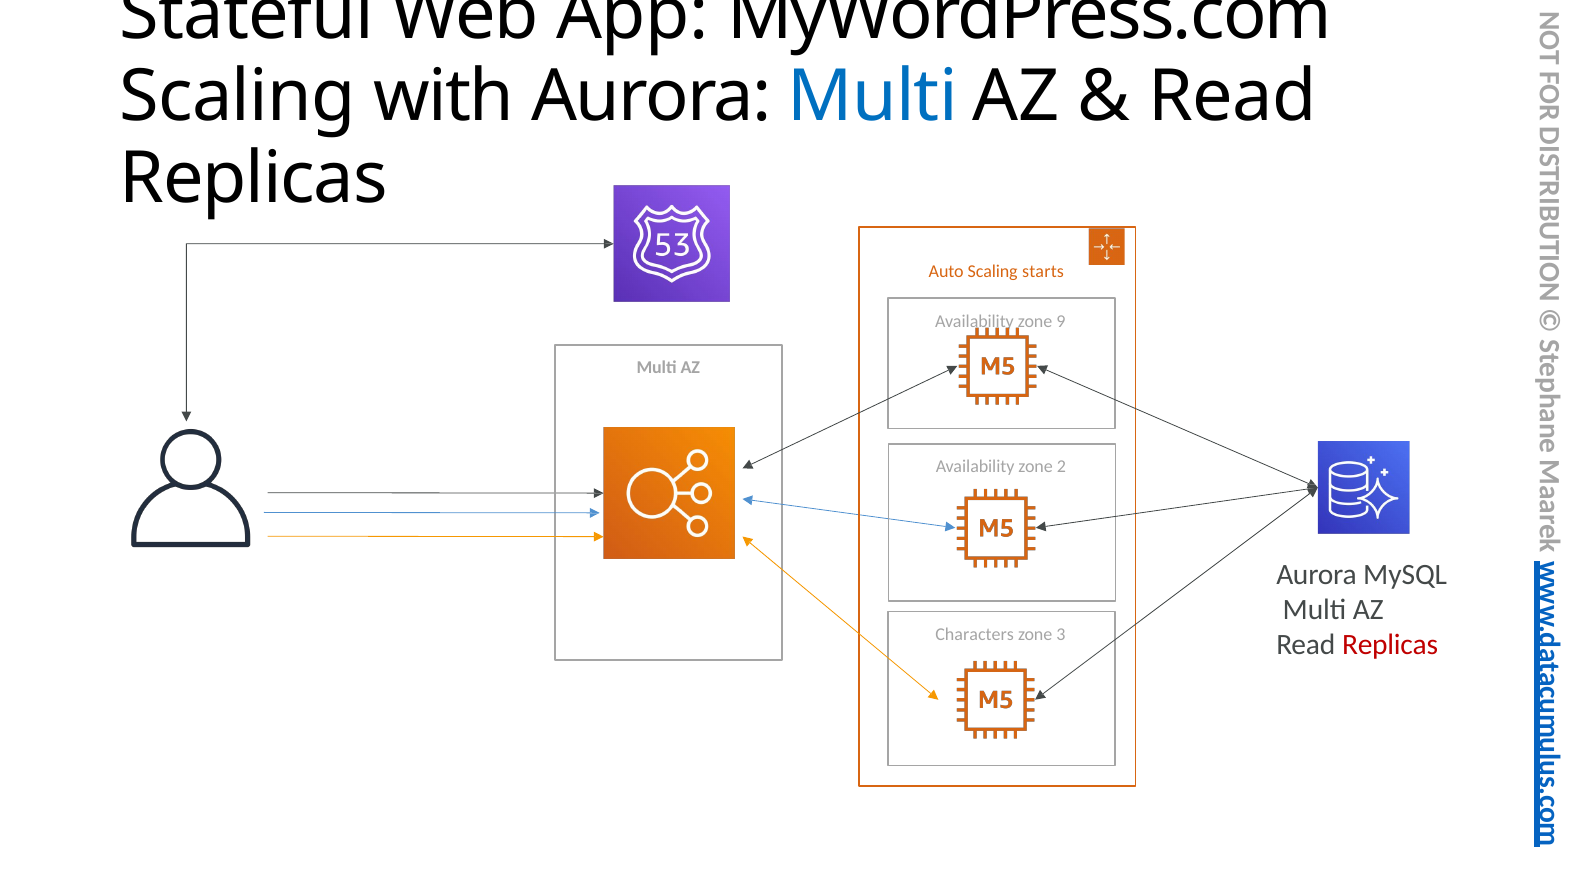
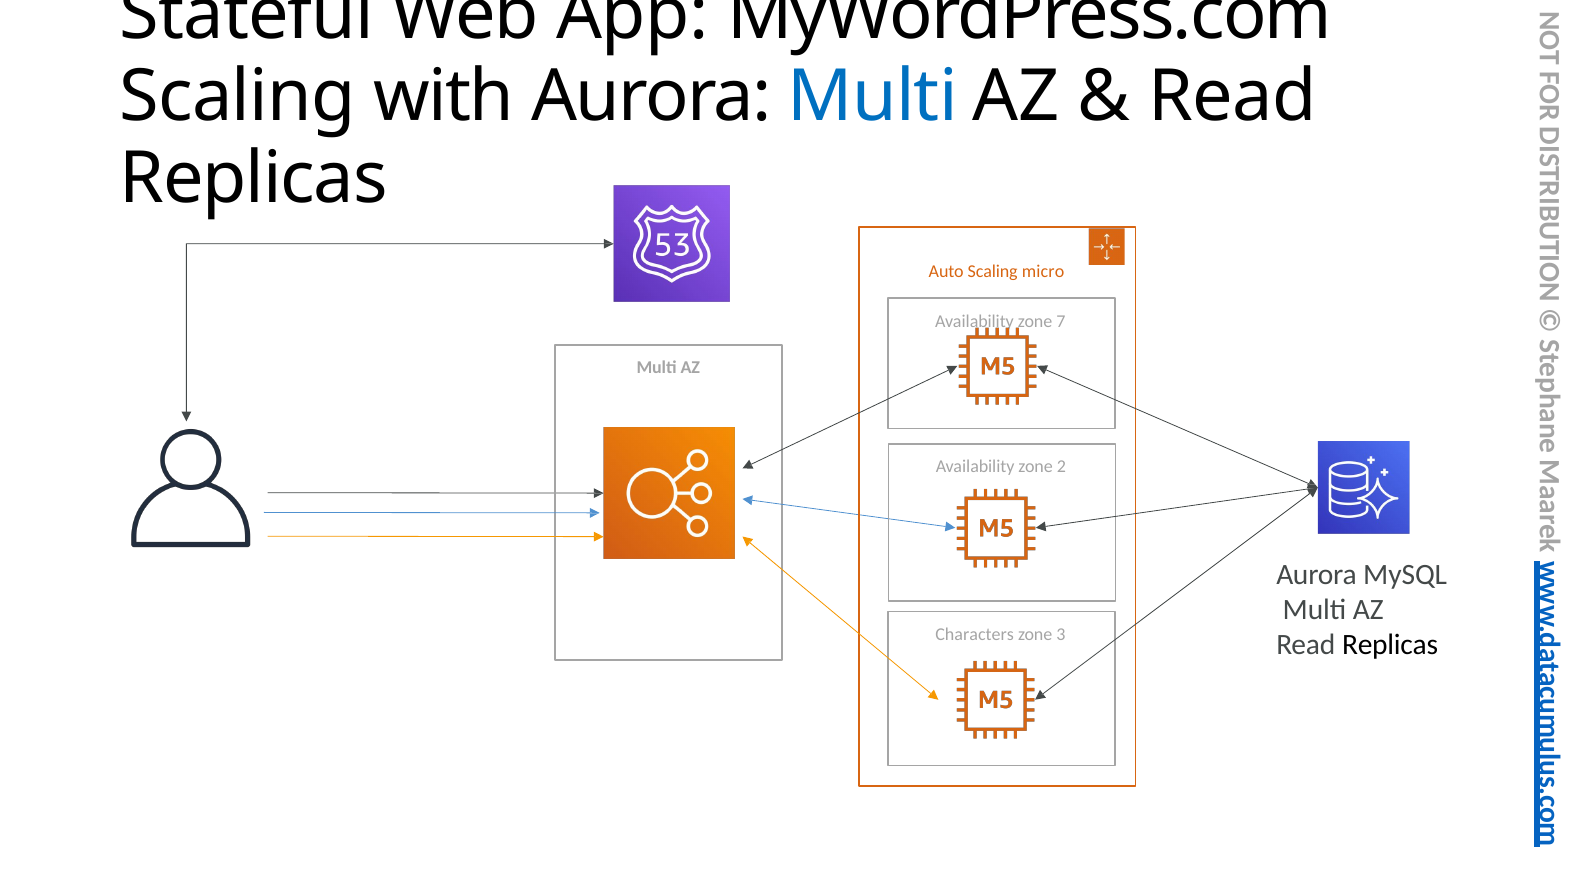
starts: starts -> micro (1043, 271)
9: 9 -> 7 (1061, 322)
Replicas colour: red -> black (1390, 645)
